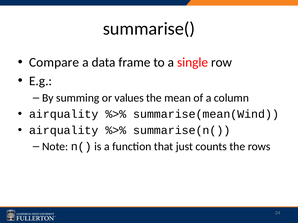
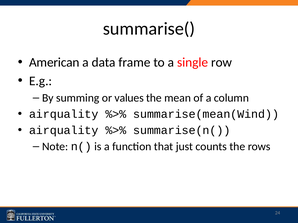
Compare: Compare -> American (54, 63)
